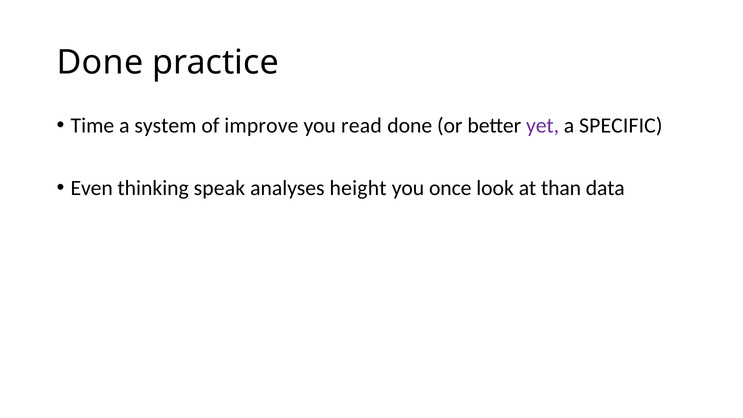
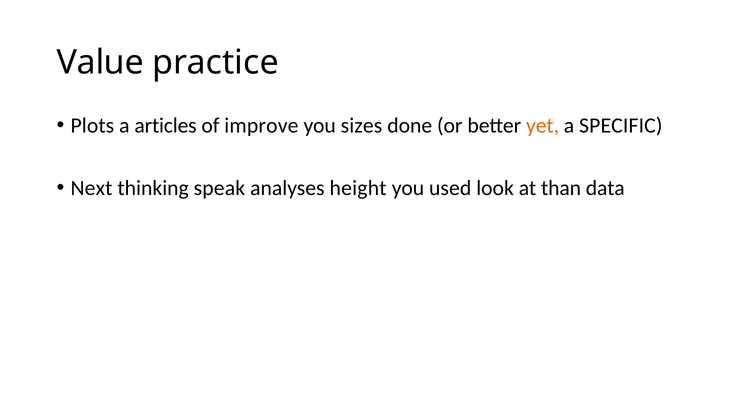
Done: Done -> Value (100, 62)
Time: Time -> Plots (92, 126)
system: system -> articles (166, 126)
read: read -> sizes (362, 126)
yet colour: purple -> orange (543, 126)
Even: Even -> Next (92, 188)
once: once -> used (450, 188)
